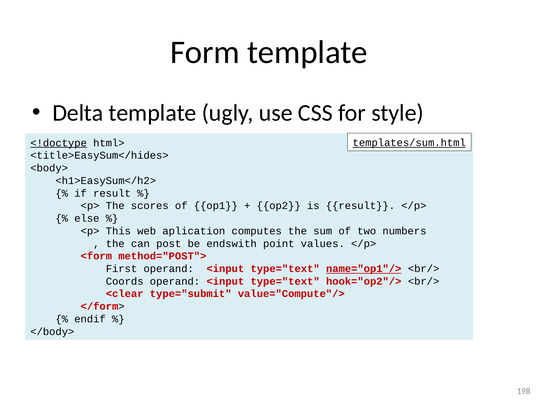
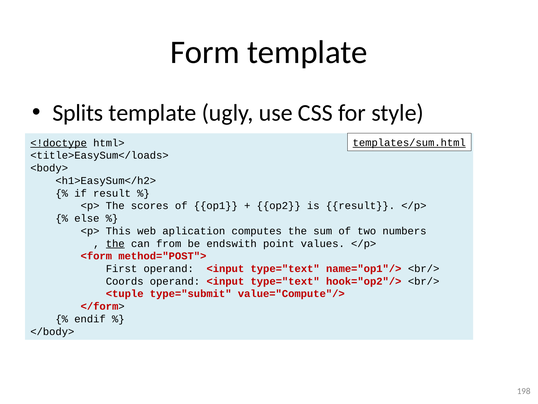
Delta: Delta -> Splits (78, 113)
<title>EasySum</hides>: <title>EasySum</hides> -> <title>EasySum</loads> (100, 155)
the underline: none -> present (115, 243)
post: post -> from (169, 243)
name="op1"/> underline: present -> none (364, 268)
<clear: <clear -> <tuple (125, 293)
